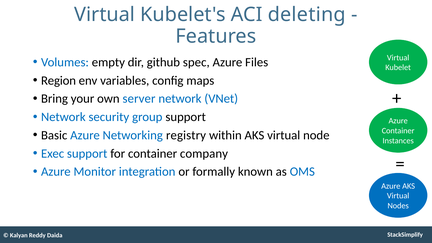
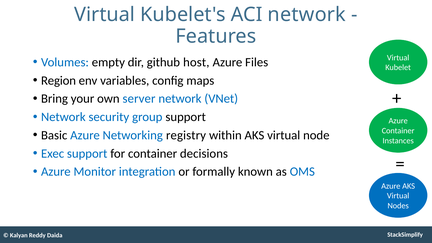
ACI deleting: deleting -> network (307, 15)
spec: spec -> host (196, 62)
company: company -> decisions (204, 154)
